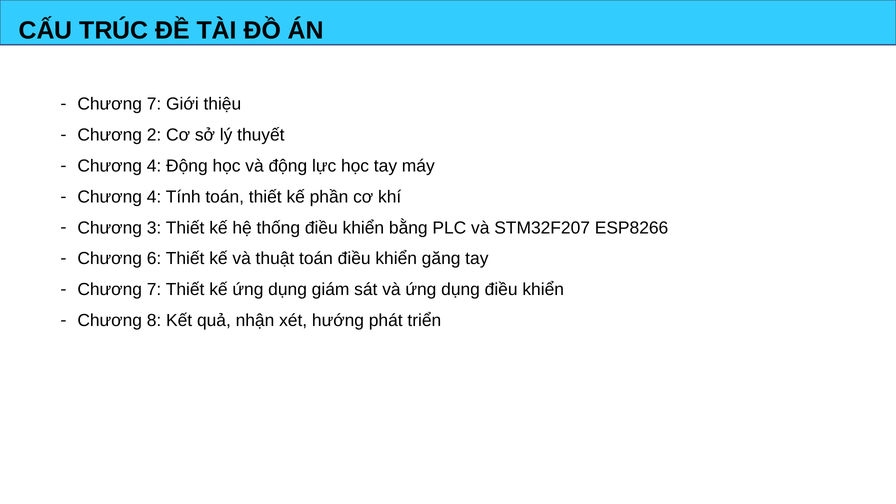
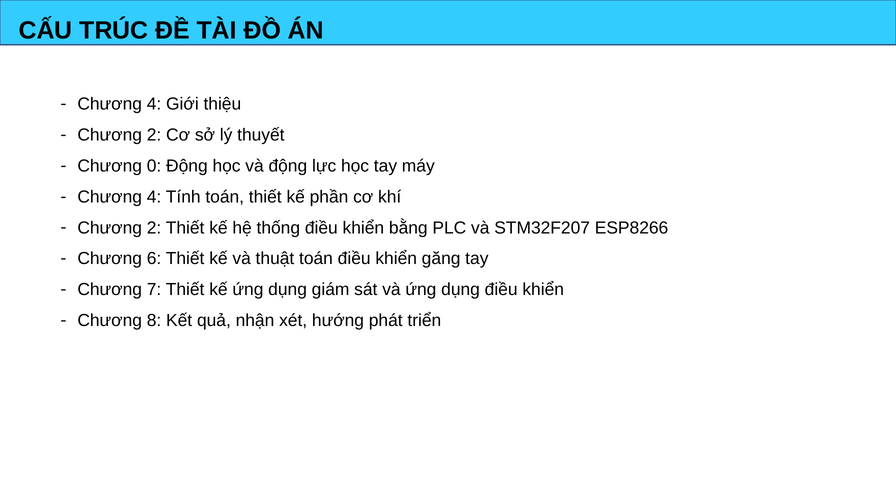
7: 7 -> 4 (154, 104)
4: 4 -> 0 (154, 166)
3: 3 -> 2 (154, 228)
